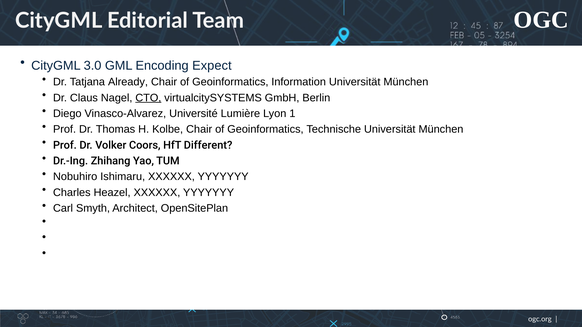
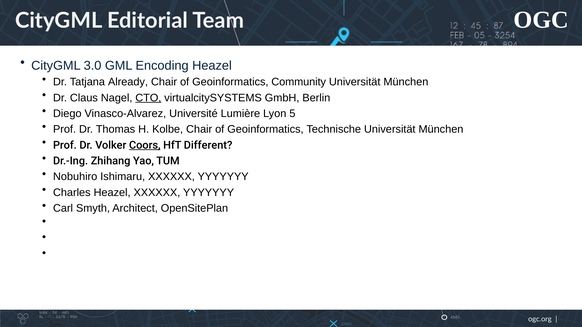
Encoding Expect: Expect -> Heazel (212, 66)
Information: Information -> Community (299, 82)
1: 1 -> 5 (292, 114)
Coors underline: none -> present (145, 145)
